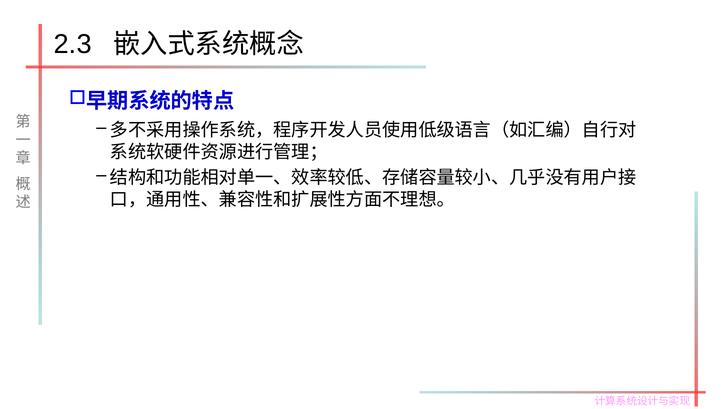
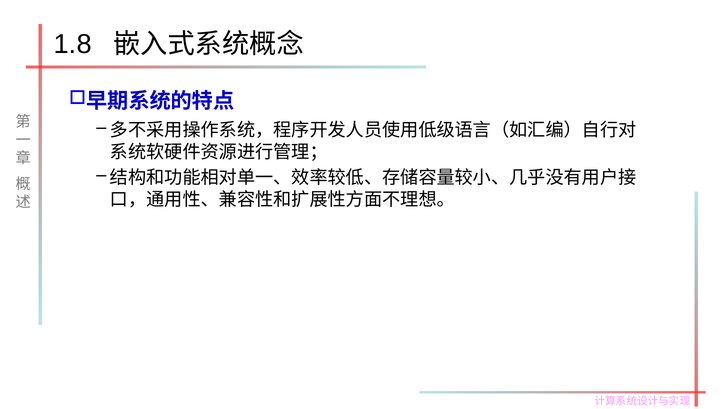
2.3: 2.3 -> 1.8 (73, 44)
